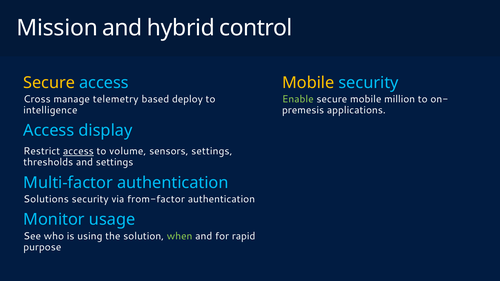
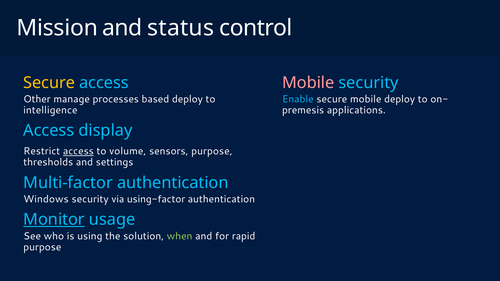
hybrid: hybrid -> status (181, 28)
Mobile colour: yellow -> pink (308, 83)
Cross: Cross -> Other (37, 99)
telemetry: telemetry -> processes (116, 99)
Enable colour: light green -> light blue (298, 99)
mobile million: million -> deploy (400, 99)
sensors settings: settings -> purpose (212, 151)
Solutions: Solutions -> Windows (46, 199)
from-factor: from-factor -> using-factor (156, 199)
Monitor underline: none -> present (54, 220)
